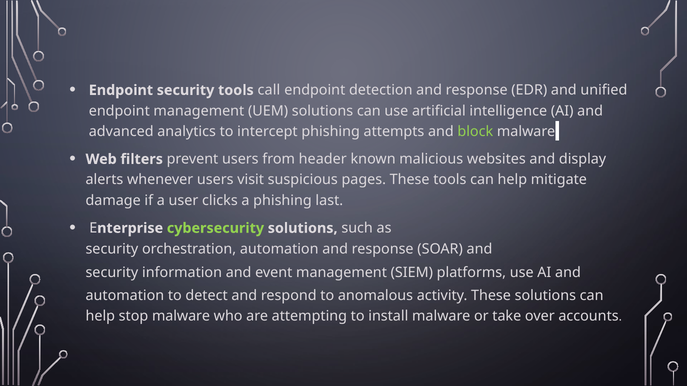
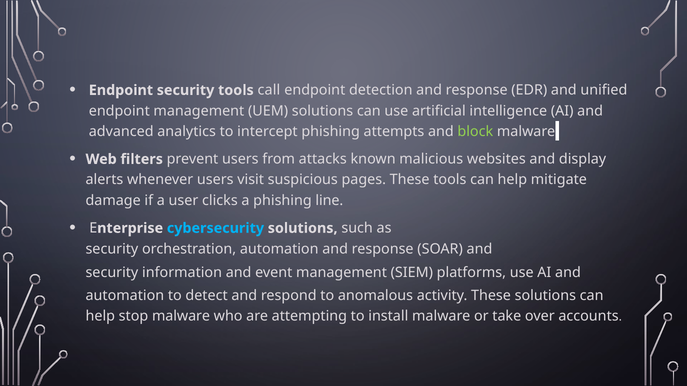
header: header -> attacks (323, 159)
last: last -> line (329, 201)
cybersecurity colour: light green -> light blue (215, 228)
